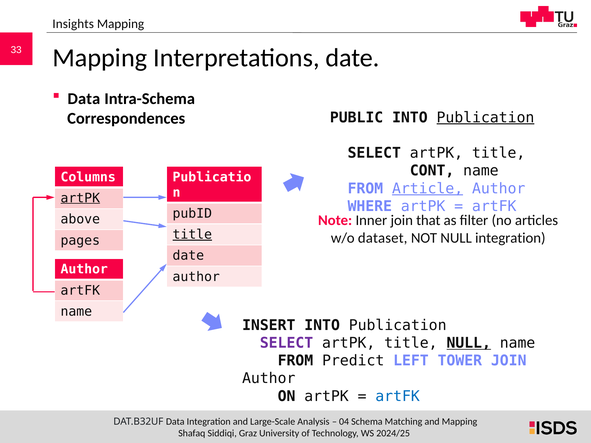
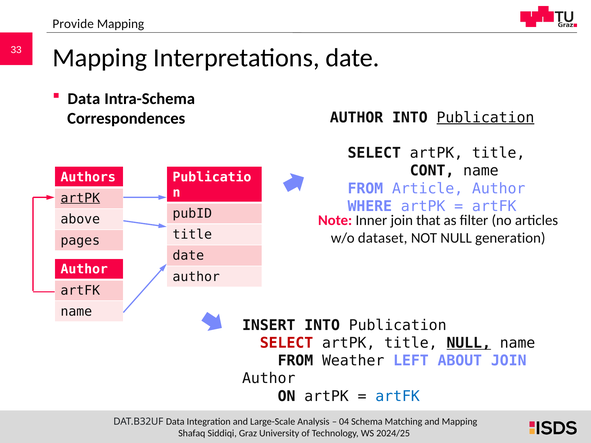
Insights: Insights -> Provide (73, 24)
PUBLIC: PUBLIC -> AUTHOR (357, 118)
Columns: Columns -> Authors (88, 177)
Article underline: present -> none (428, 189)
title underline: present -> none (192, 235)
NULL integration: integration -> generation (510, 238)
SELECT colour: purple -> red (287, 343)
Predict: Predict -> Weather (353, 361)
TOWER: TOWER -> ABOUT (460, 361)
